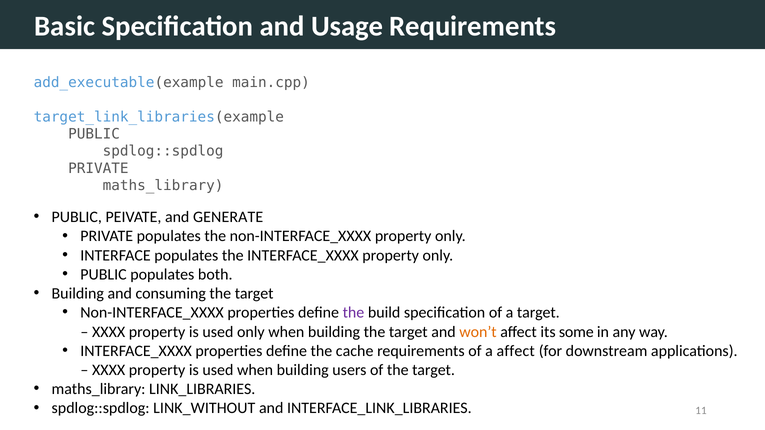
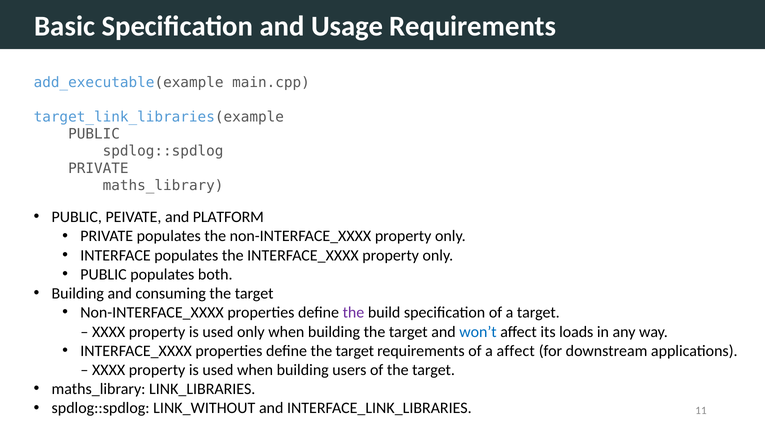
GENERATE: GENERATE -> PLATFORM (228, 217)
won’t colour: orange -> blue (478, 332)
some: some -> loads (576, 332)
define the cache: cache -> target (355, 351)
